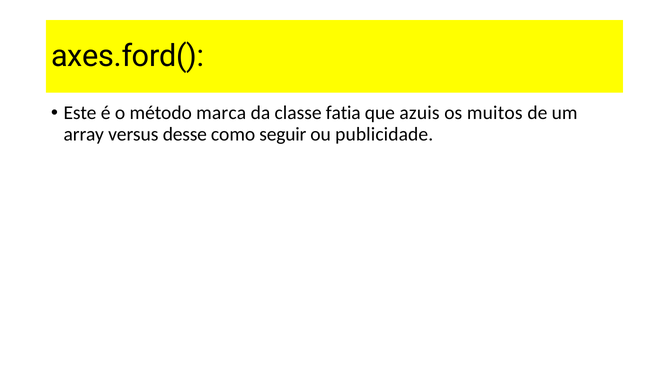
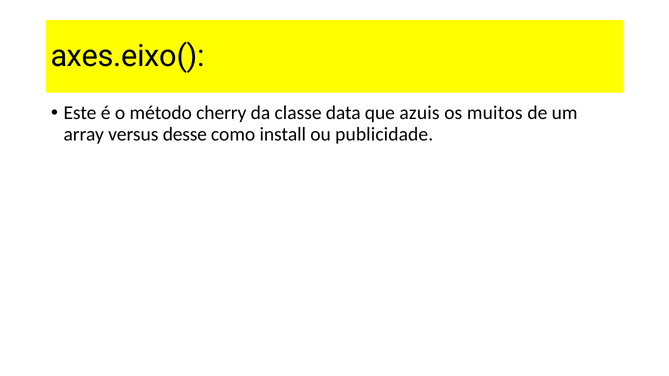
axes.ford(: axes.ford( -> axes.eixo( (128, 56)
marca: marca -> cherry (221, 113)
fatia: fatia -> data (343, 113)
seguir: seguir -> install (283, 134)
